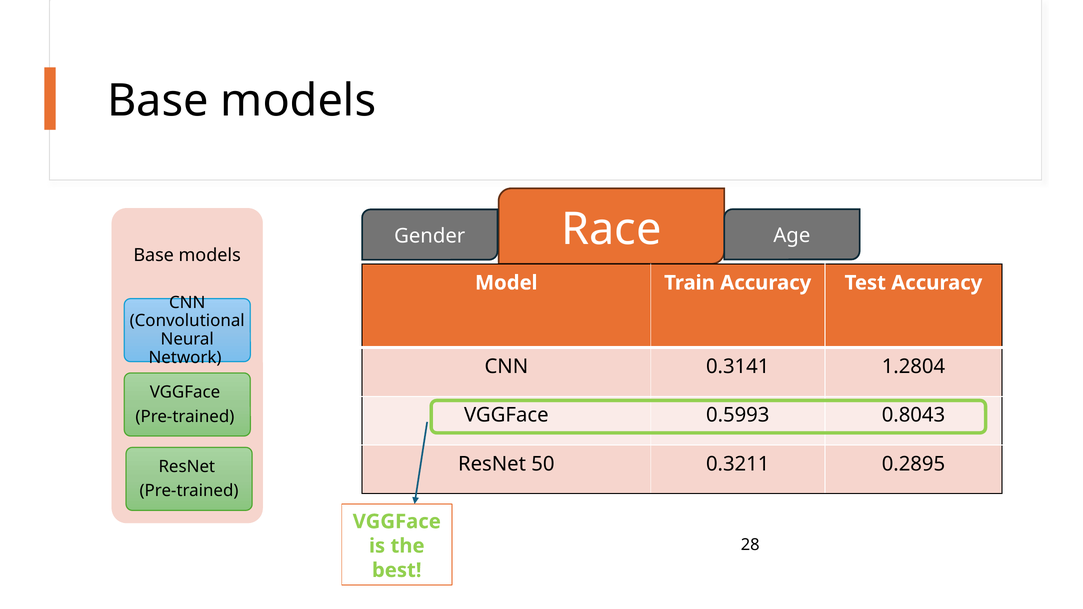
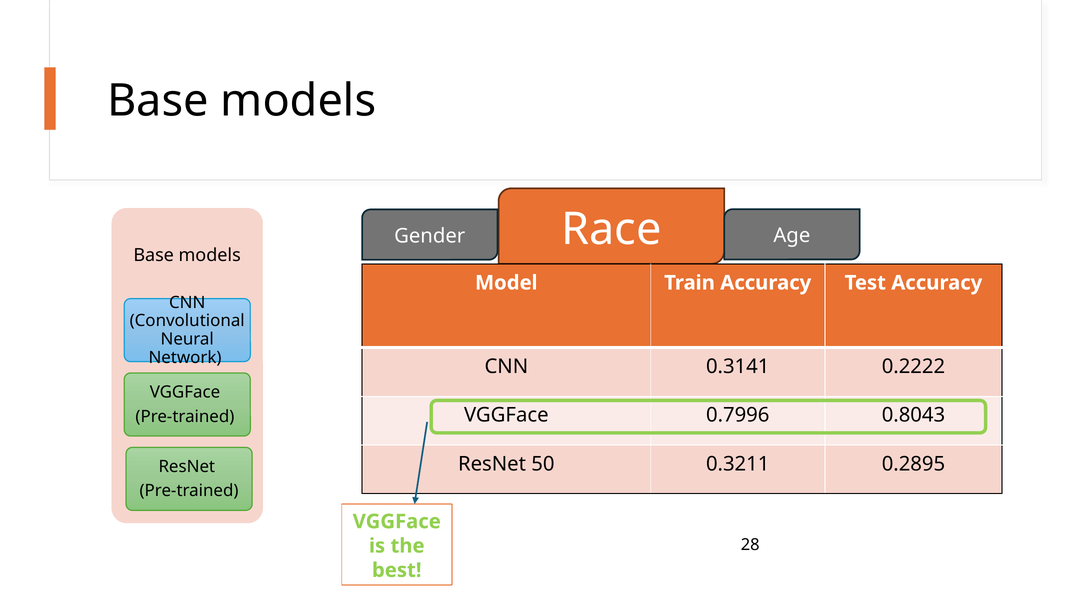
1.2804: 1.2804 -> 0.2222 (913, 367)
0.5993: 0.5993 -> 0.7996 (738, 415)
